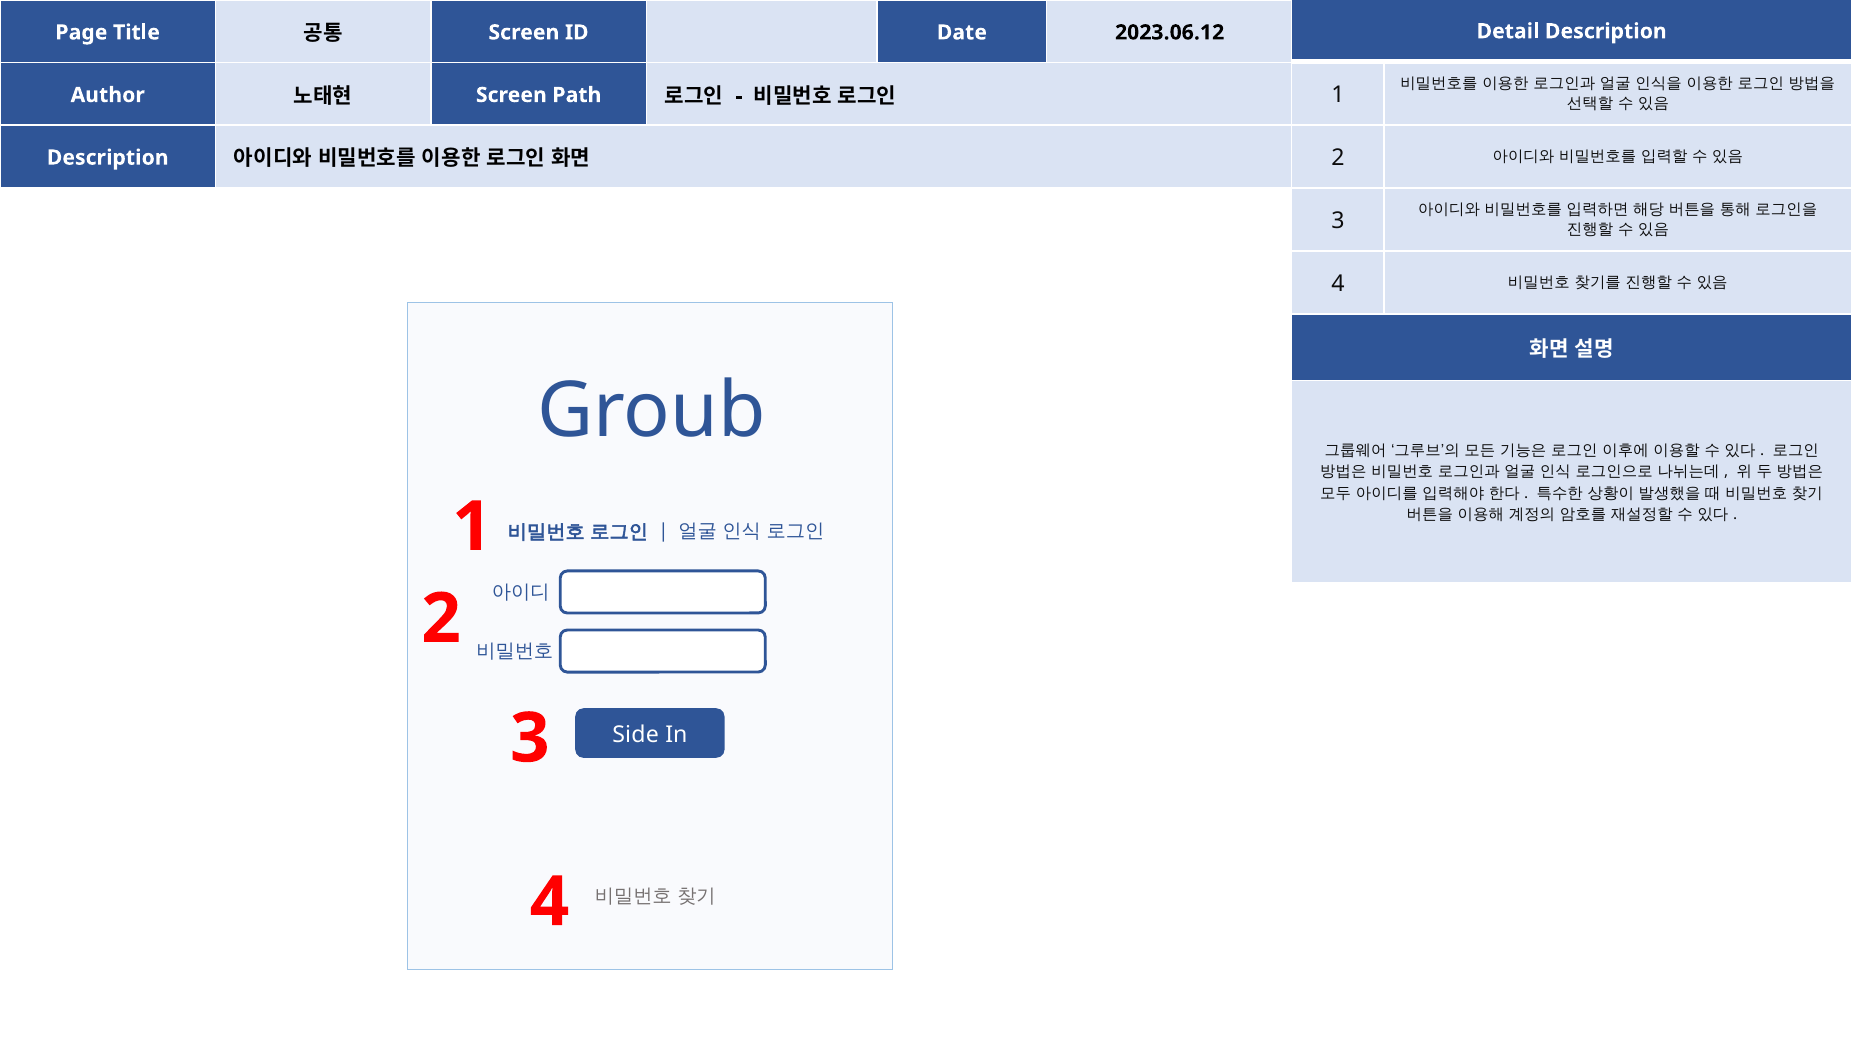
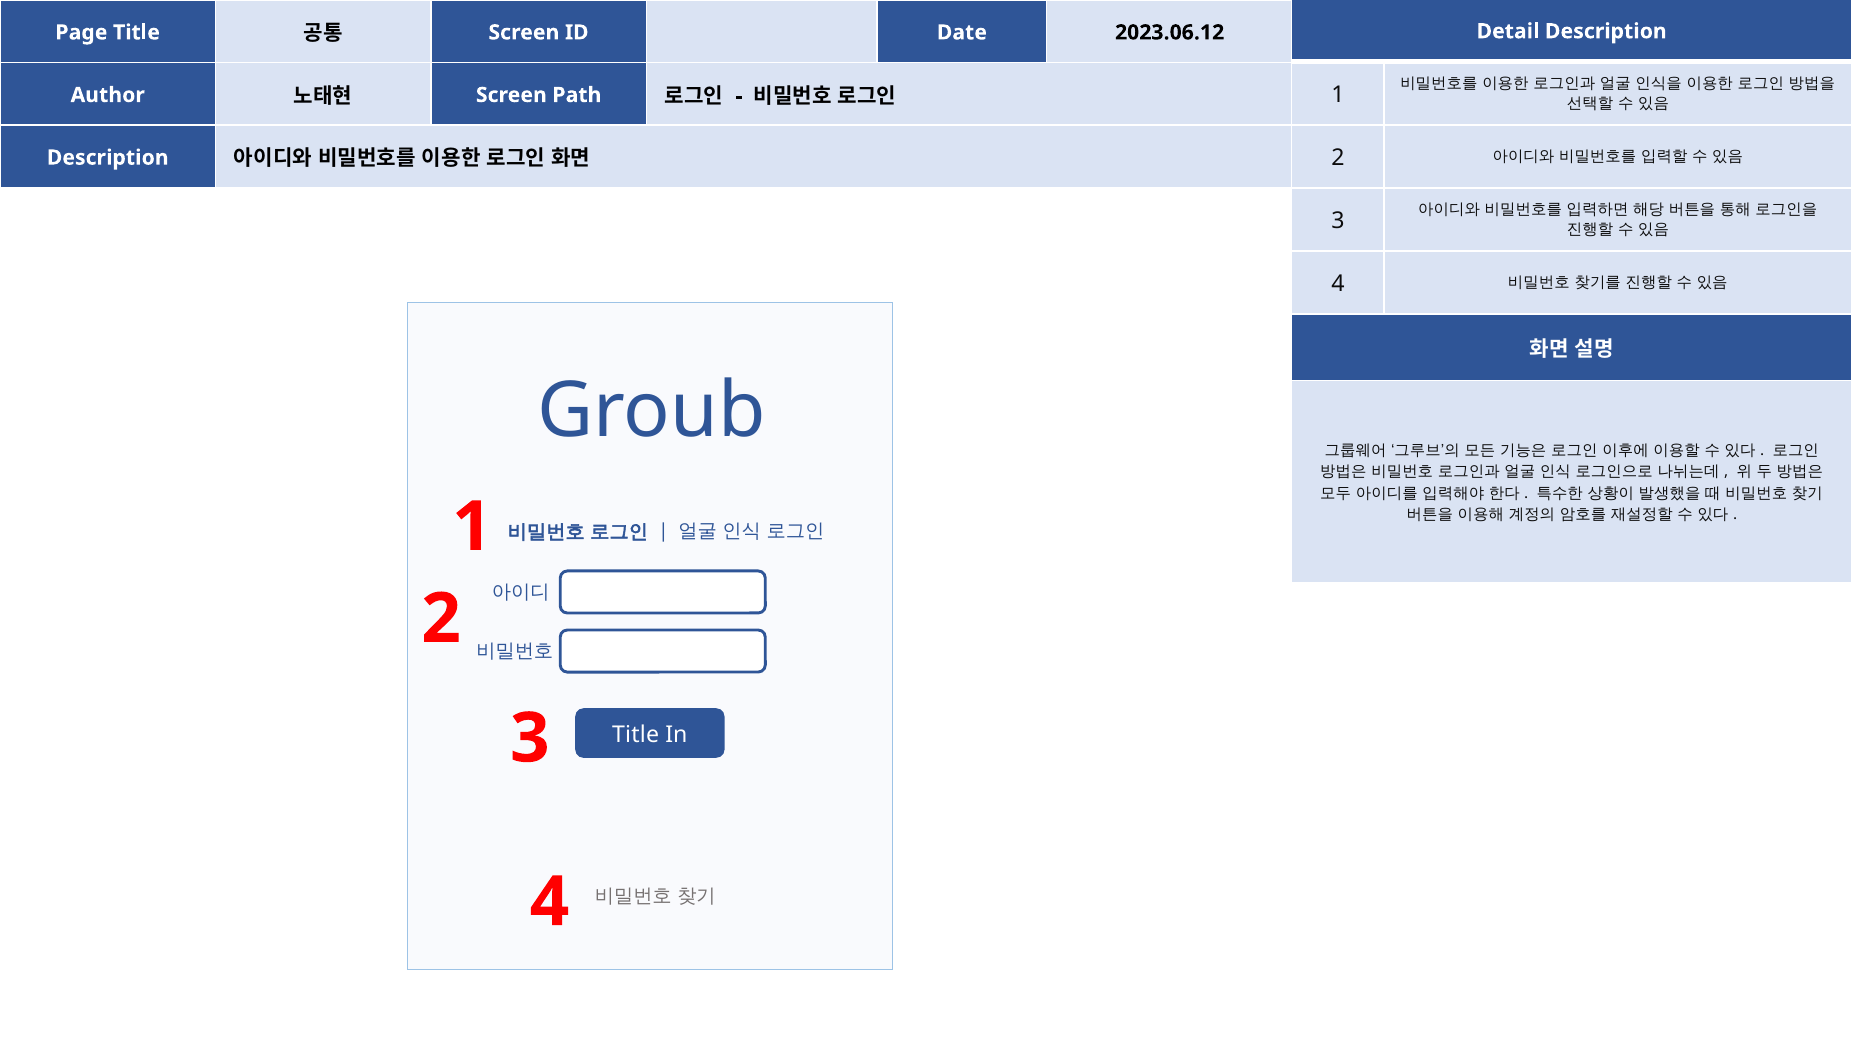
Side: Side -> Title (636, 734)
